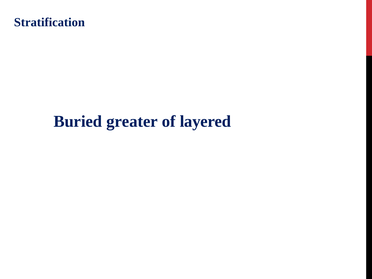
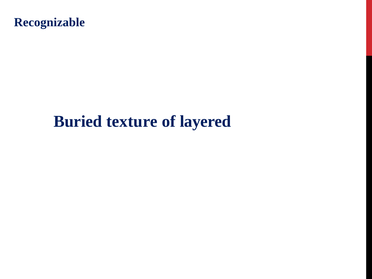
Stratification: Stratification -> Recognizable (49, 22)
greater: greater -> texture (132, 121)
